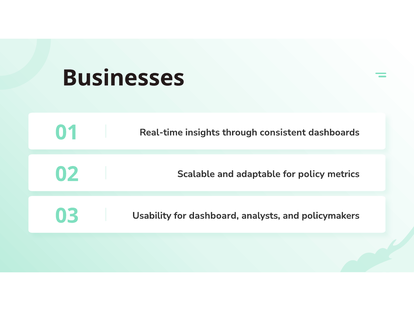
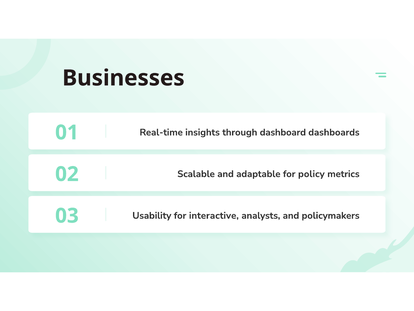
consistent: consistent -> dashboard (283, 132)
dashboard: dashboard -> interactive (214, 215)
